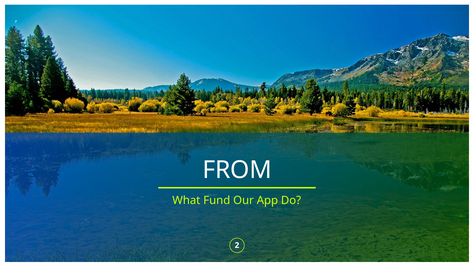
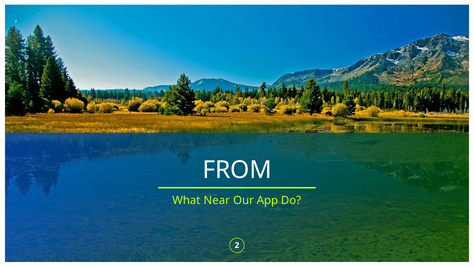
Fund: Fund -> Near (217, 200)
